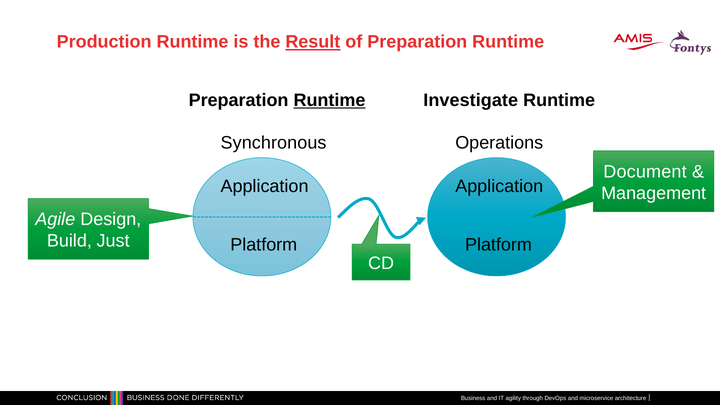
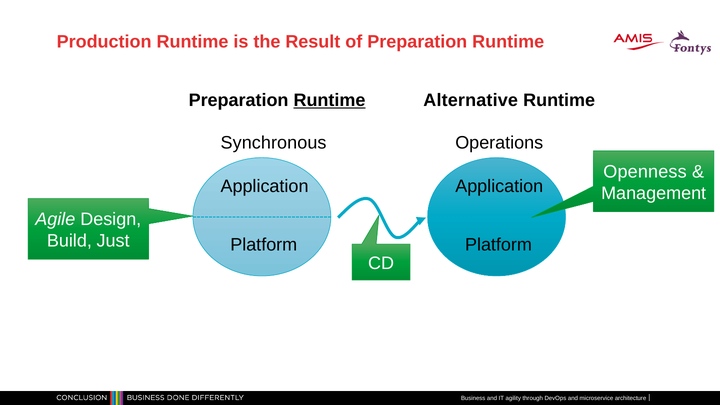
Result underline: present -> none (313, 42)
Investigate: Investigate -> Alternative (471, 100)
Document: Document -> Openness (645, 172)
